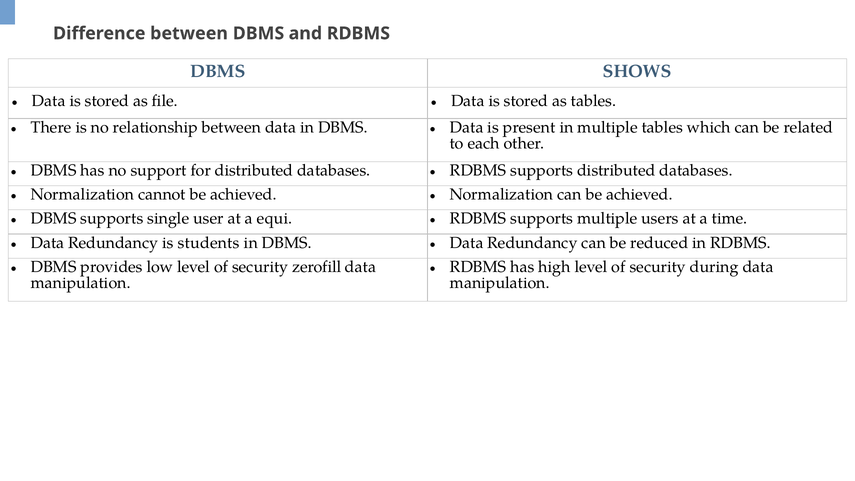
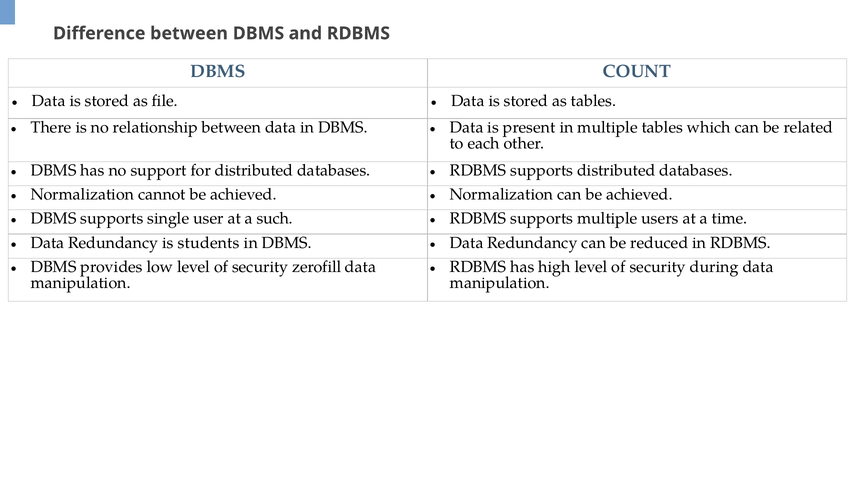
SHOWS: SHOWS -> COUNT (637, 71)
equi: equi -> such (275, 219)
